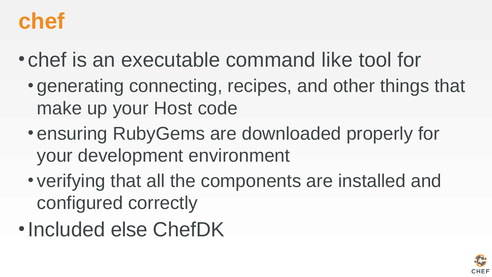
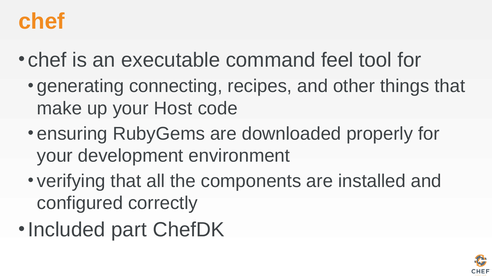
like: like -> feel (337, 60)
else: else -> part (129, 230)
